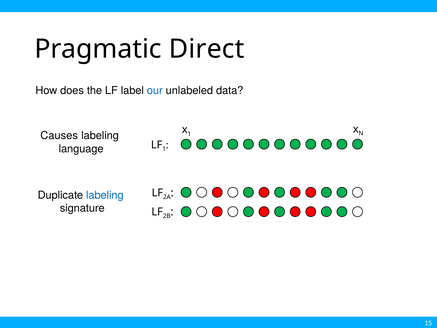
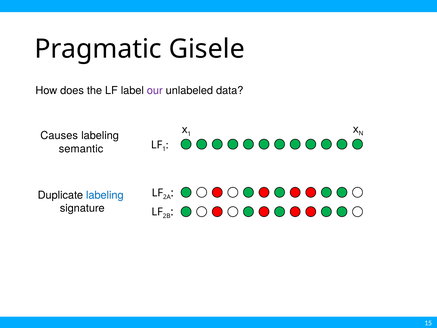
Direct: Direct -> Gisele (207, 49)
our colour: blue -> purple (155, 90)
language: language -> semantic (81, 149)
